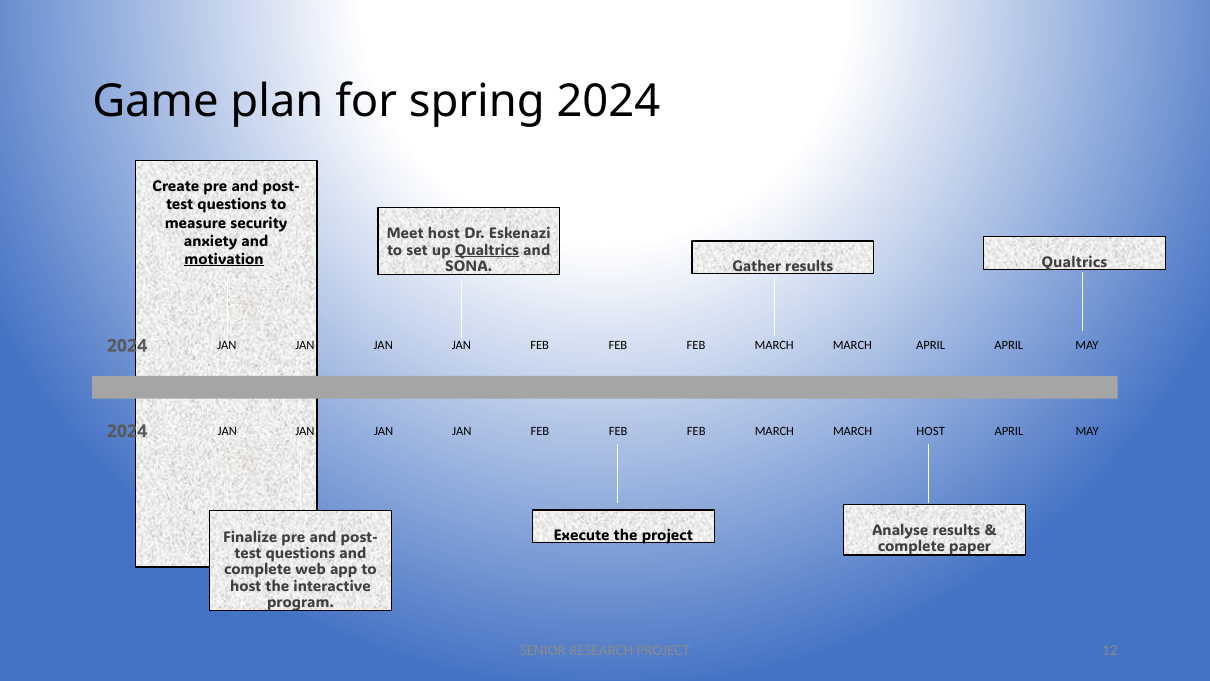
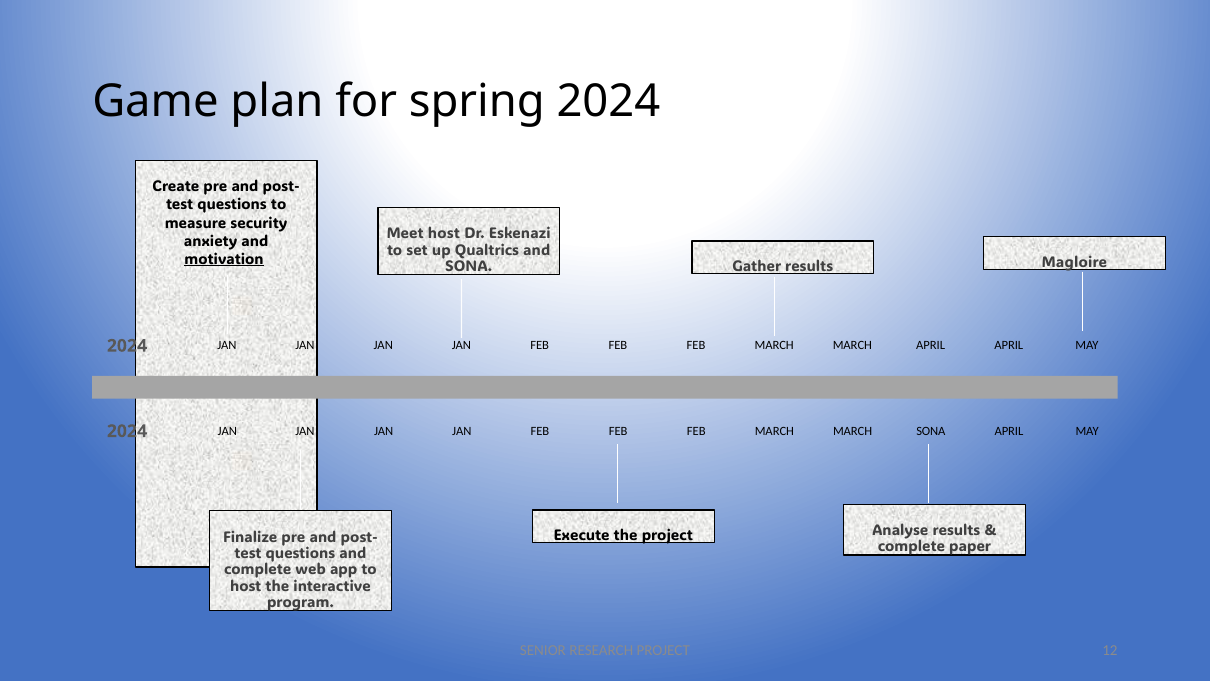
Qualtrics underline: present -> none (487, 250)
SONA Qualtrics: Qualtrics -> Magloire (1074, 262)
MARCH HOST: HOST -> SONA (931, 431)
